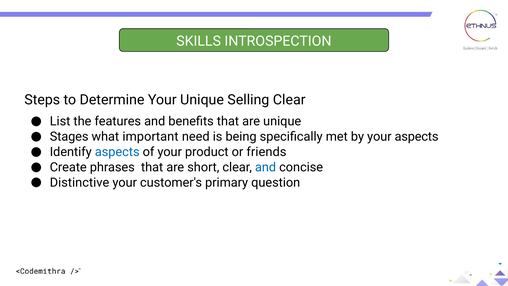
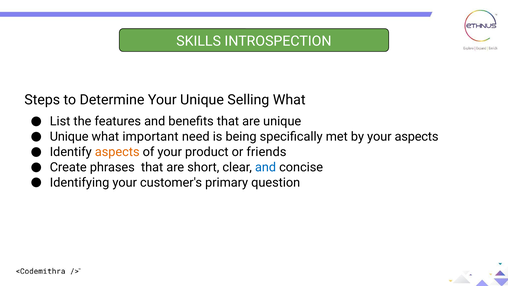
Selling Clear: Clear -> What (289, 100)
Stages: Stages -> Unique (69, 137)
aspects colour: blue -> orange (117, 152)
Distinctive: Distinctive -> Identifying (80, 182)
